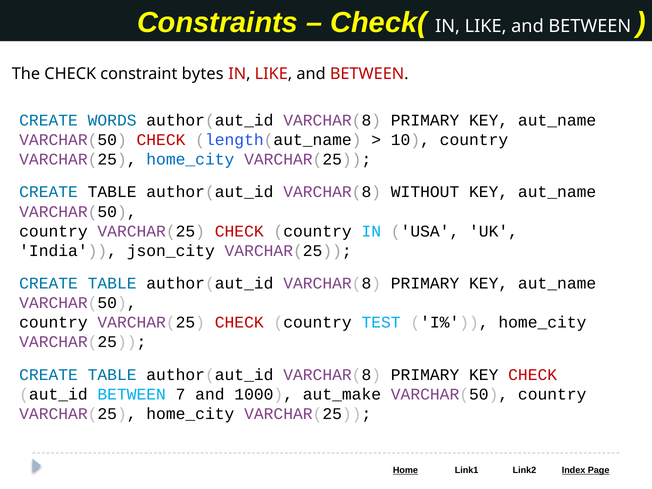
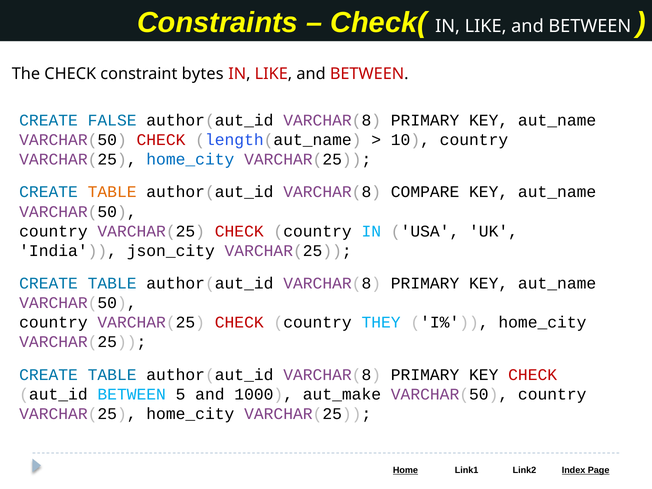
WORDS: WORDS -> FALSE (112, 120)
TABLE colour: black -> orange (112, 192)
WITHOUT: WITHOUT -> COMPARE (425, 192)
TEST: TEST -> THEY (381, 323)
7: 7 -> 5 (181, 394)
